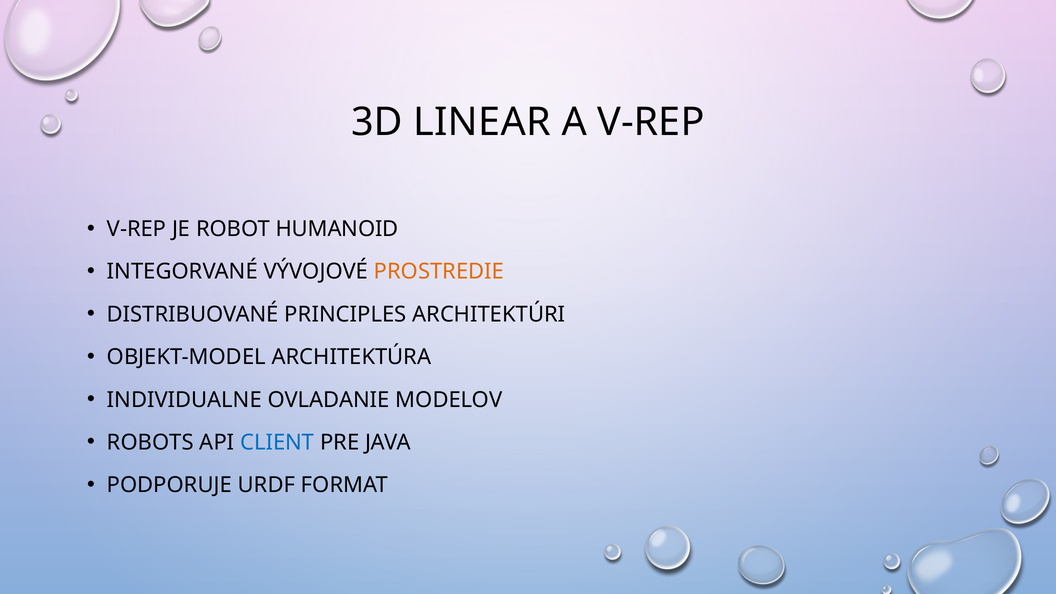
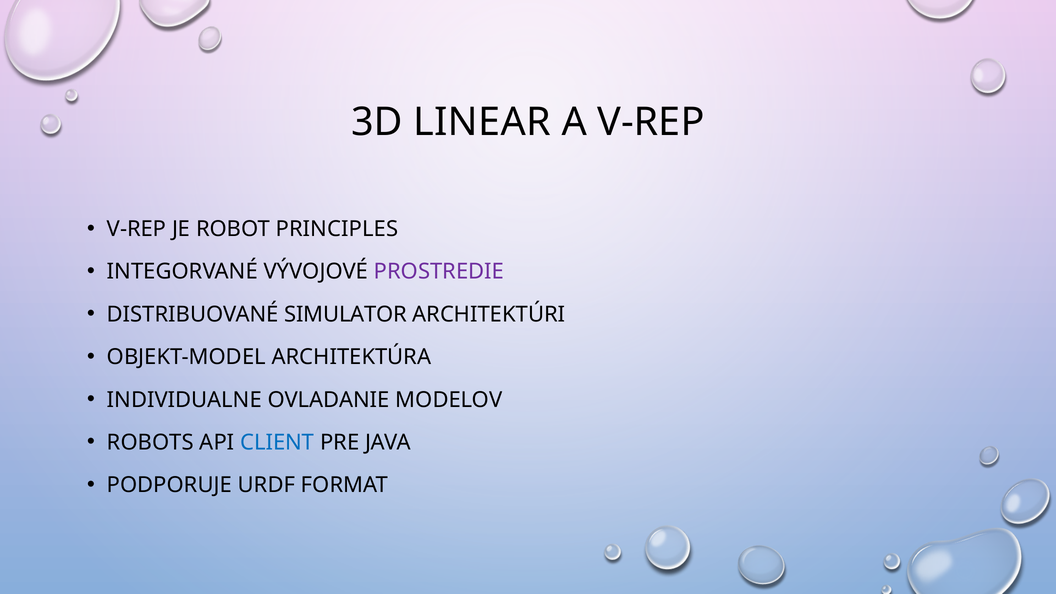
HUMANOID: HUMANOID -> PRINCIPLES (337, 229)
PROSTREDIE colour: orange -> purple (439, 272)
PRINCIPLES: PRINCIPLES -> SIMULATOR (346, 314)
